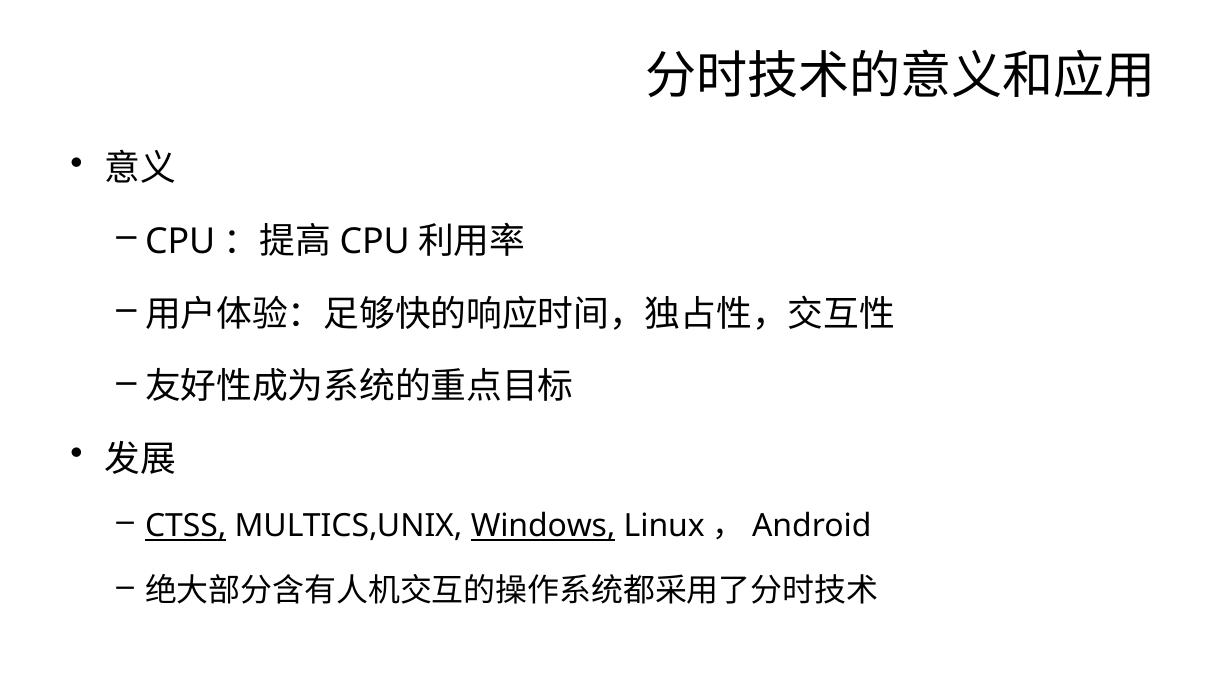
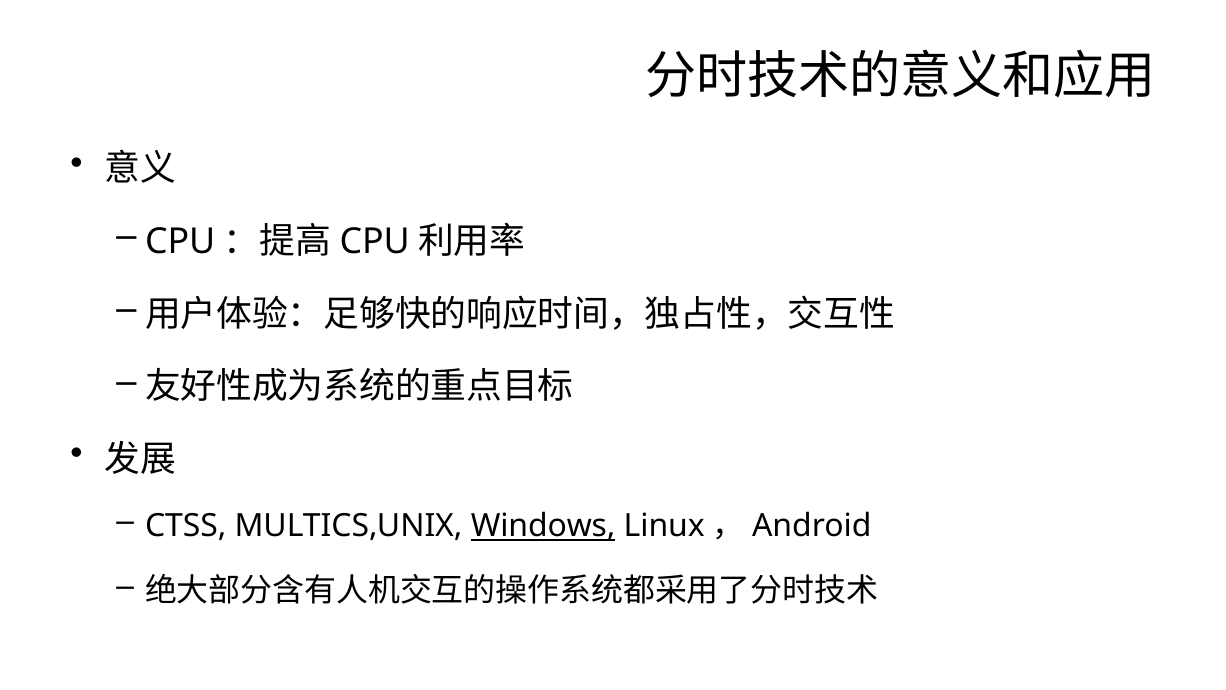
CTSS underline: present -> none (186, 526)
